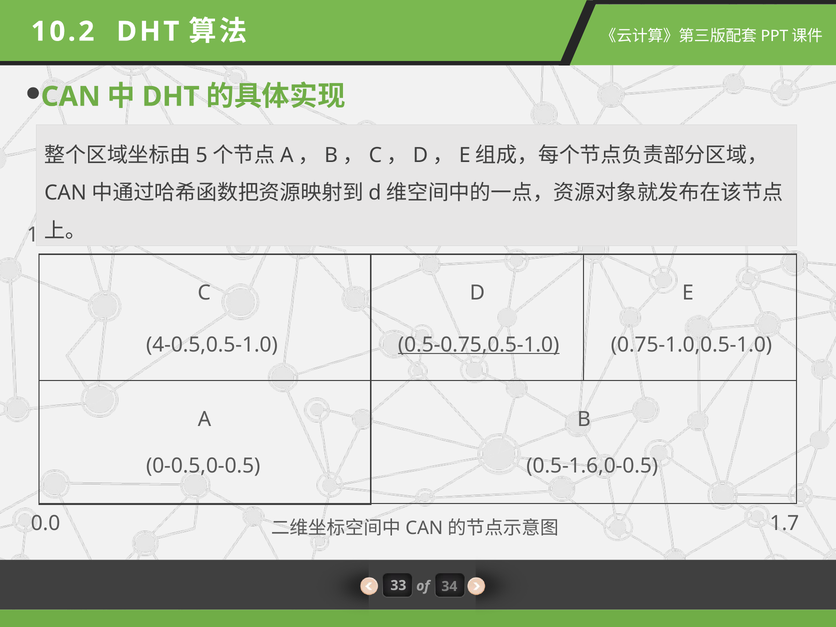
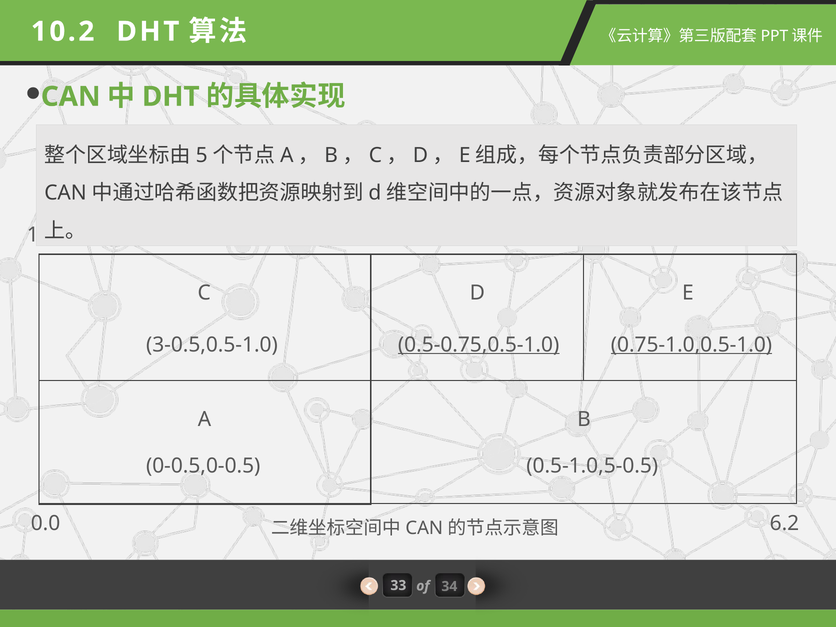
4-0.5,0.5-1.0: 4-0.5,0.5-1.0 -> 3-0.5,0.5-1.0 (212, 345)
0.75-1.0,0.5-1.0 underline: none -> present (691, 345)
0.5-1.6,0-0.5: 0.5-1.6,0-0.5 -> 0.5-1.0,5-0.5 (592, 466)
1.7: 1.7 -> 6.2 (784, 524)
